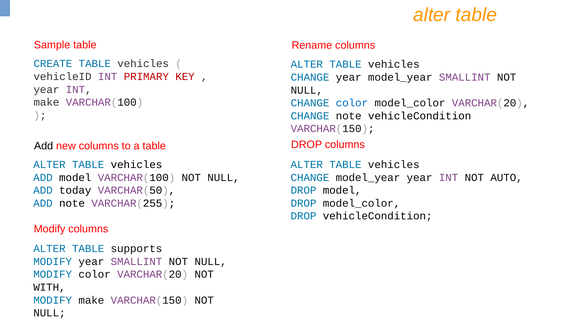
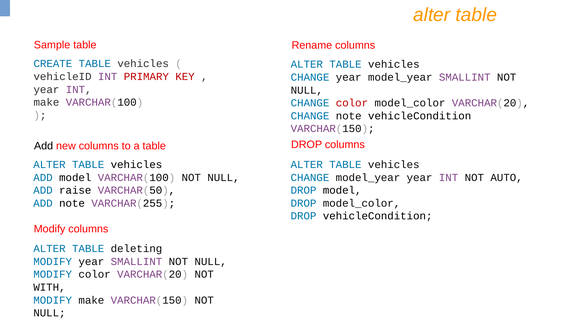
color colour: blue -> red (352, 103)
today: today -> raise (75, 191)
supports: supports -> deleting (136, 249)
